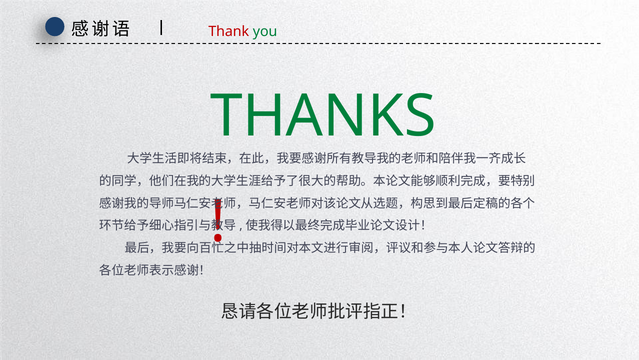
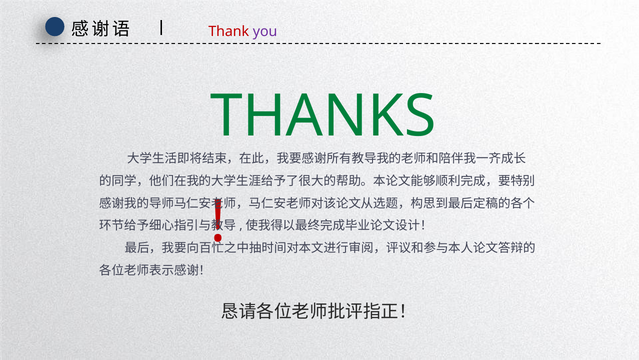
you colour: green -> purple (265, 31)
